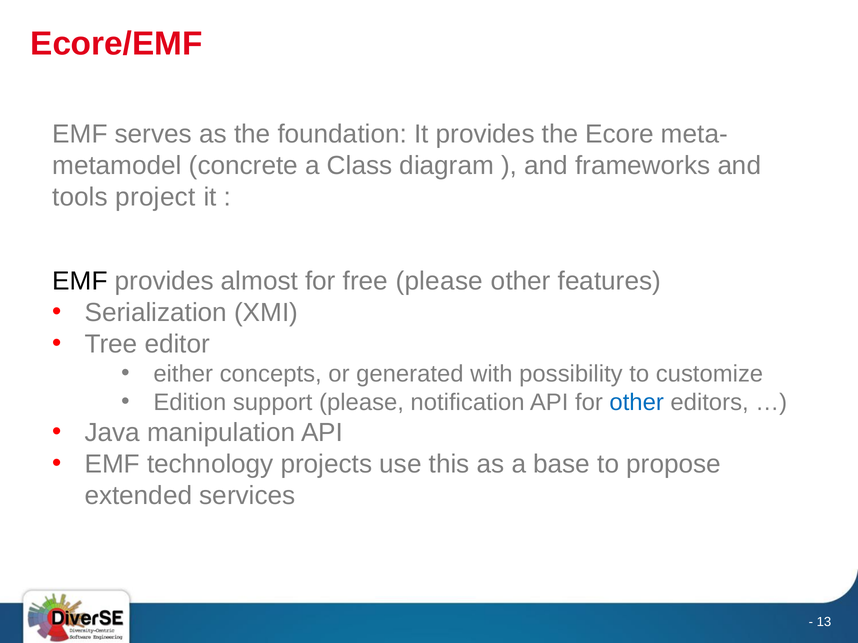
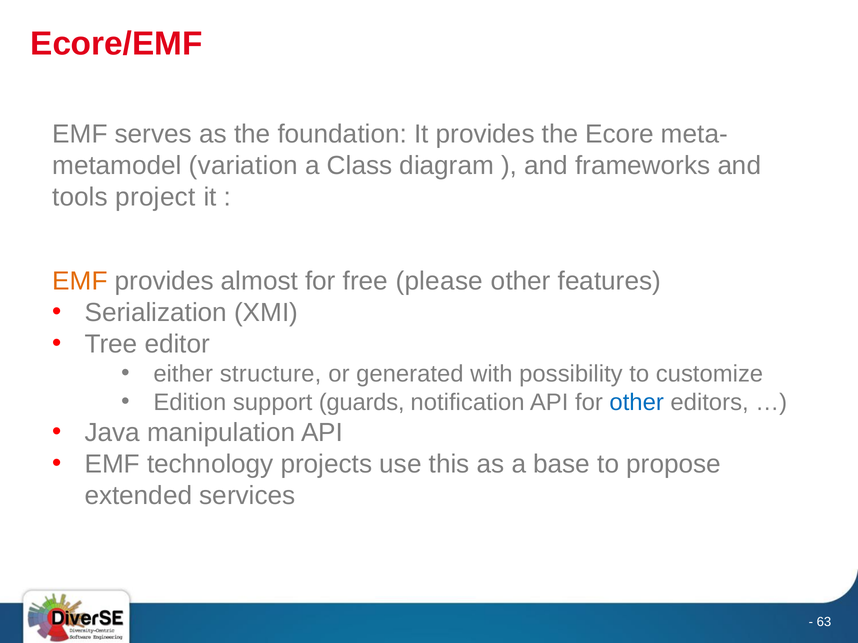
concrete: concrete -> variation (243, 166)
EMF colour: black -> orange (80, 281)
concepts: concepts -> structure (271, 374)
support please: please -> guards (362, 403)
13: 13 -> 63 (824, 622)
